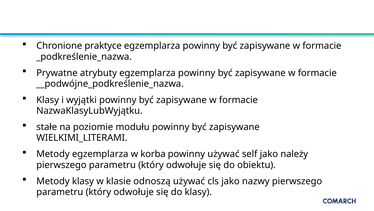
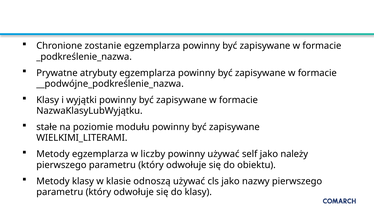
praktyce: praktyce -> zostanie (103, 46)
korba: korba -> liczby (153, 154)
